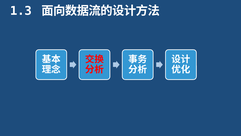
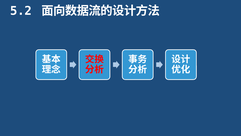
1.3: 1.3 -> 5.2 (21, 11)
